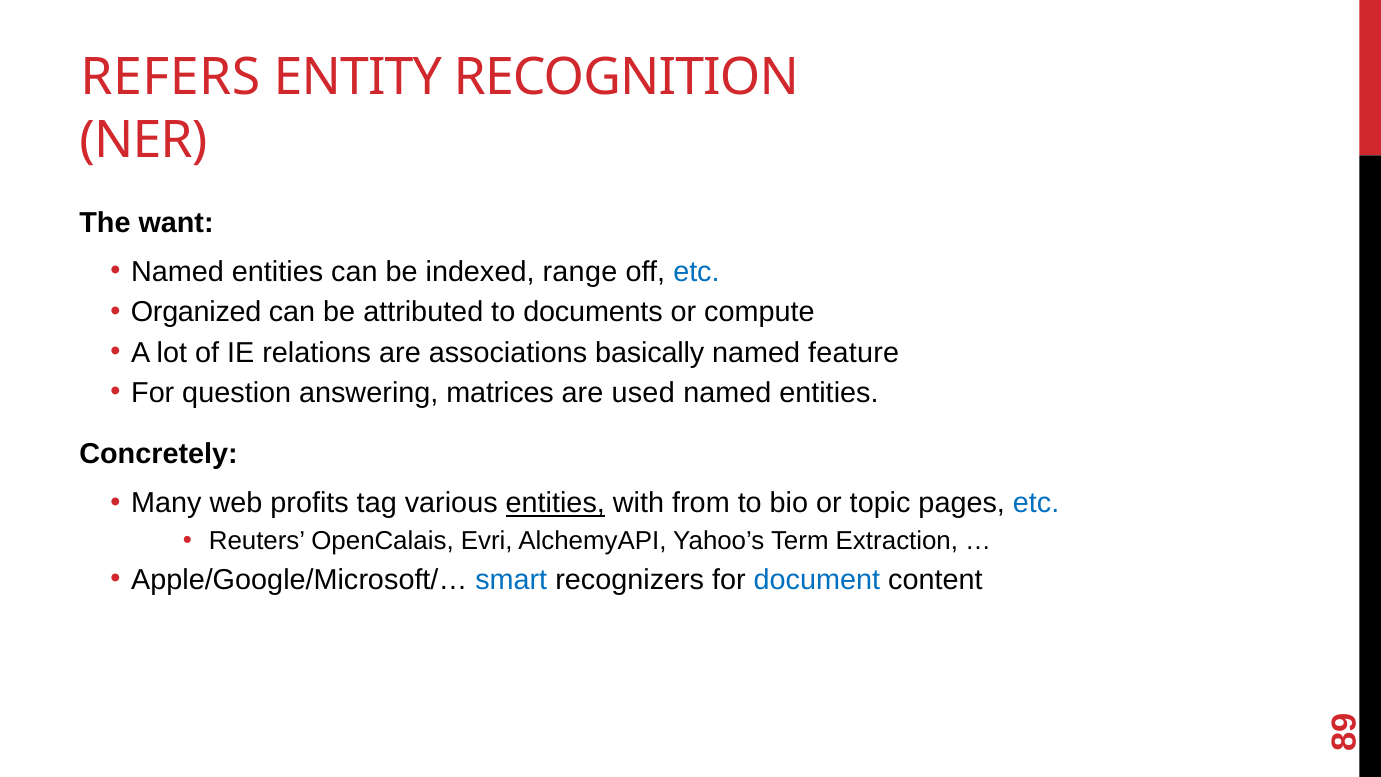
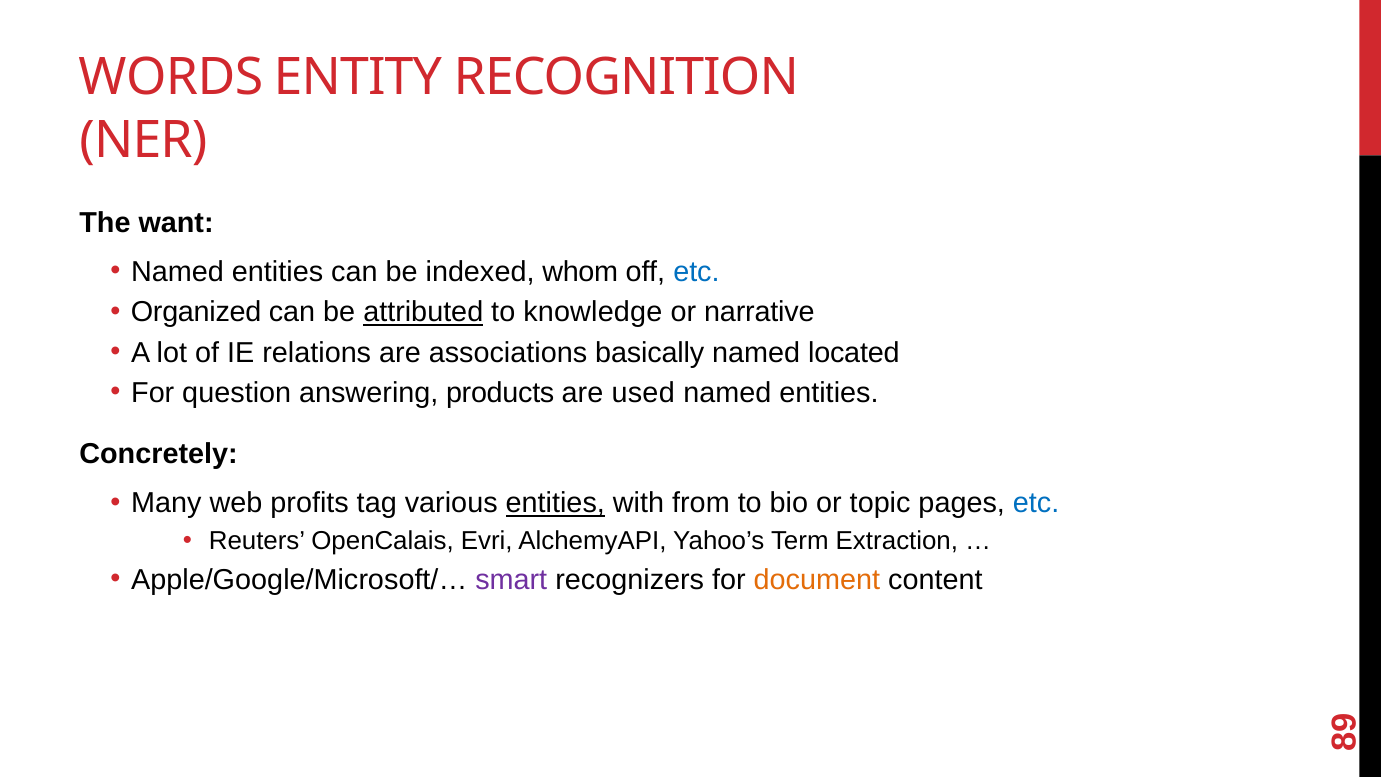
REFERS: REFERS -> WORDS (171, 78)
range: range -> whom (580, 272)
attributed underline: none -> present (423, 312)
documents: documents -> knowledge (593, 312)
compute: compute -> narrative (759, 312)
feature: feature -> located (854, 353)
matrices: matrices -> products (500, 393)
smart colour: blue -> purple (511, 580)
document colour: blue -> orange (817, 580)
